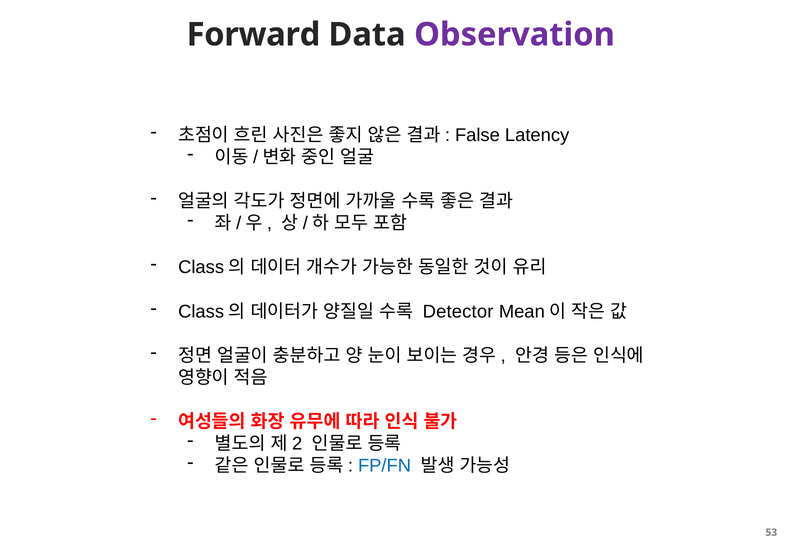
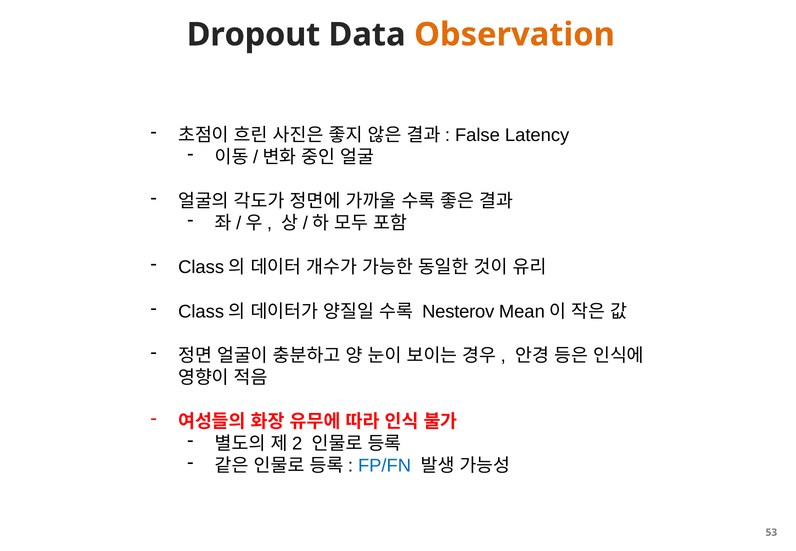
Forward: Forward -> Dropout (253, 35)
Observation colour: purple -> orange (514, 35)
Detector: Detector -> Nesterov (458, 312)
